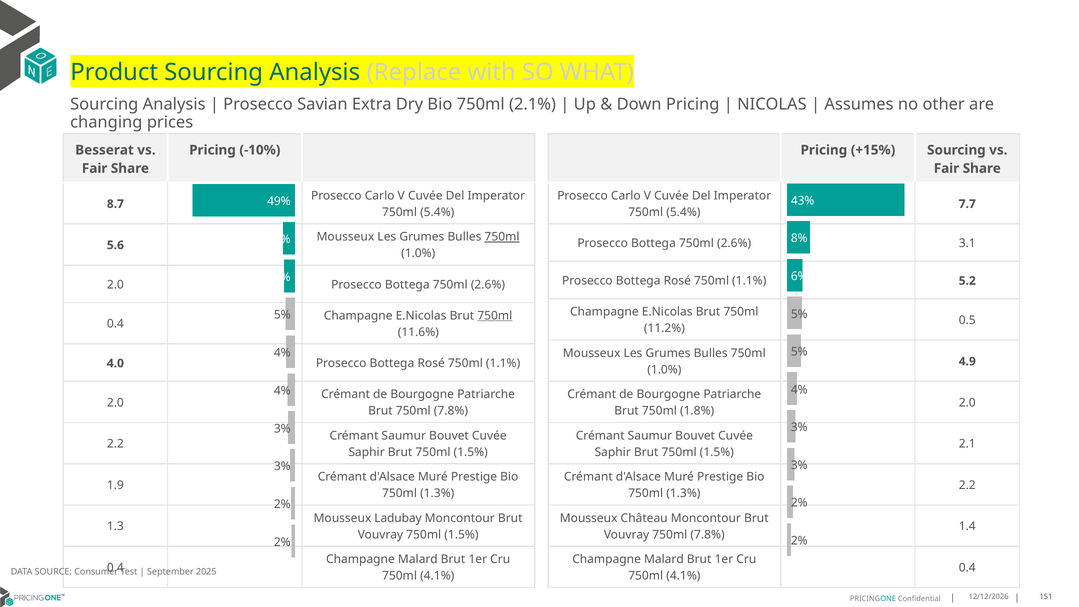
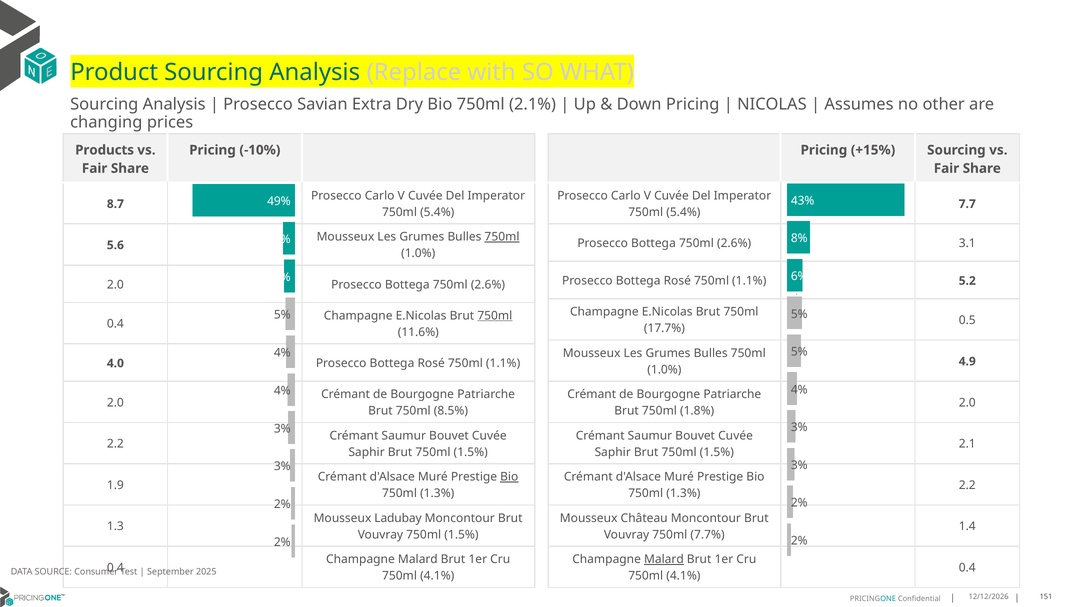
Besserat: Besserat -> Products (105, 150)
11.2%: 11.2% -> 17.7% (664, 328)
Brut 750ml 7.8%: 7.8% -> 8.5% (451, 411)
Bio underline: none -> present (509, 477)
Vouvray 750ml 7.8%: 7.8% -> 7.7% (708, 535)
Malard underline: none -> present (664, 559)
